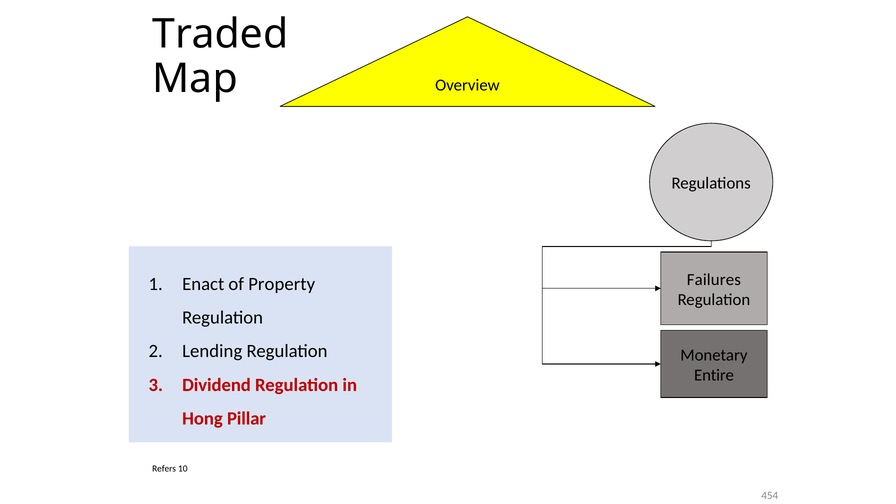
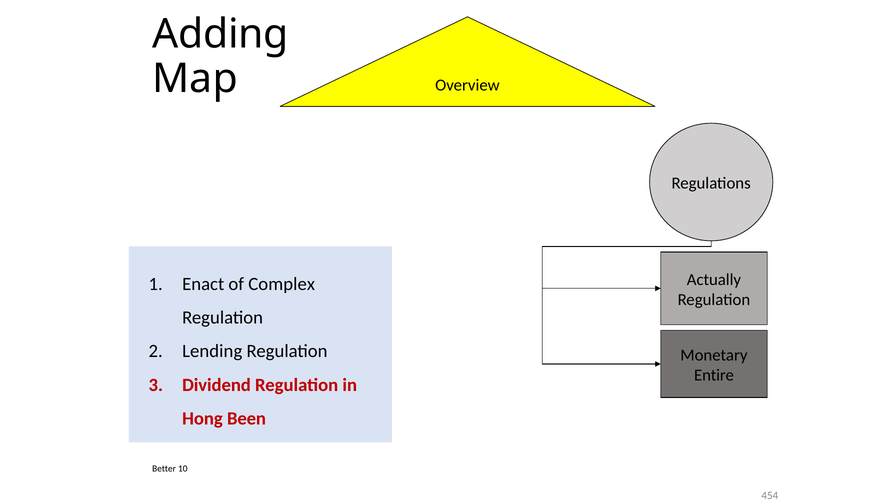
Traded: Traded -> Adding (220, 34)
Failures: Failures -> Actually (714, 279)
Property: Property -> Complex (282, 284)
Pillar: Pillar -> Been (247, 418)
Refers: Refers -> Better (164, 469)
